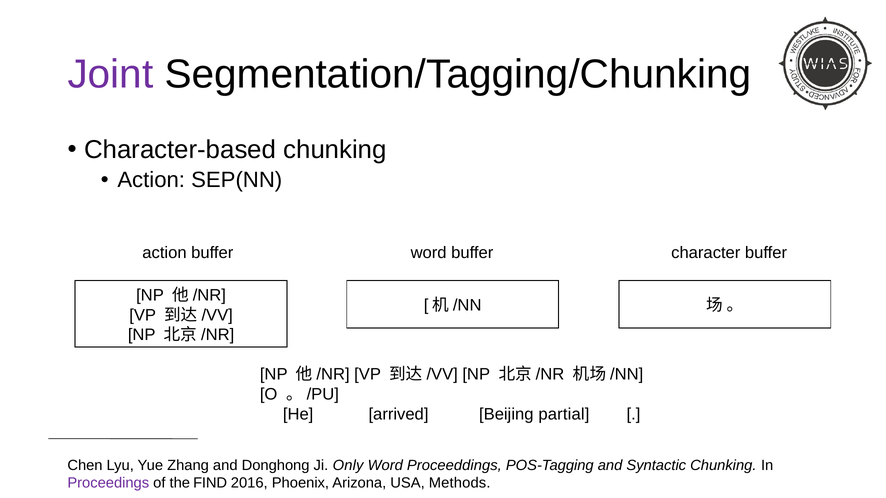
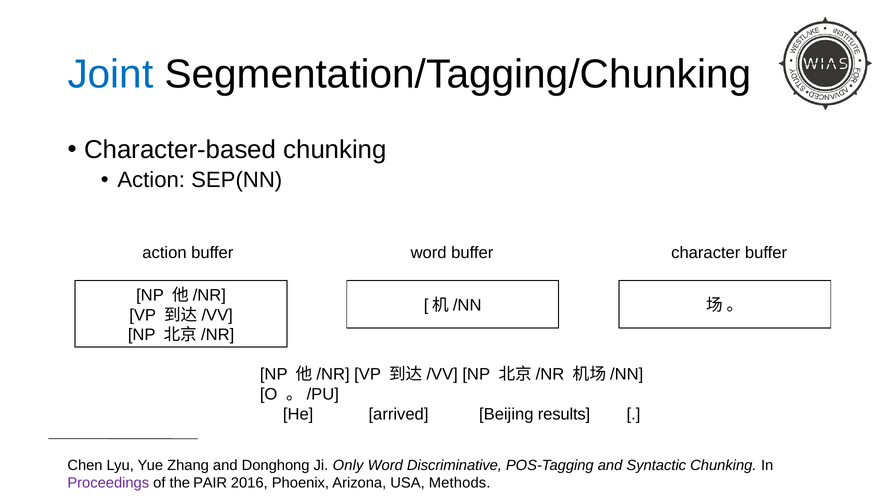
Joint colour: purple -> blue (110, 74)
partial: partial -> results (564, 414)
Proceeddings: Proceeddings -> Discriminative (454, 466)
FIND: FIND -> PAIR (210, 483)
